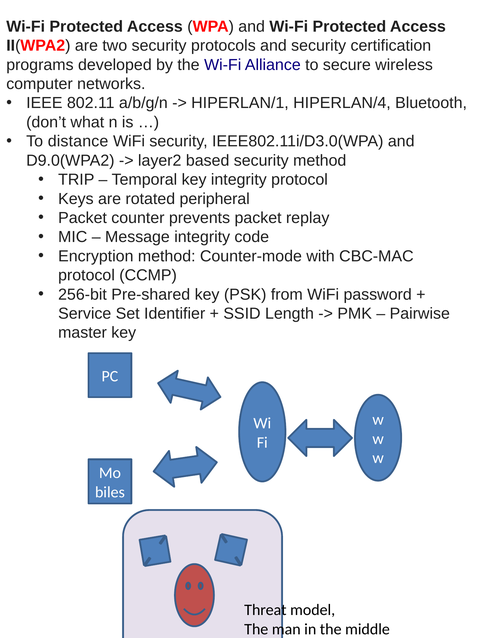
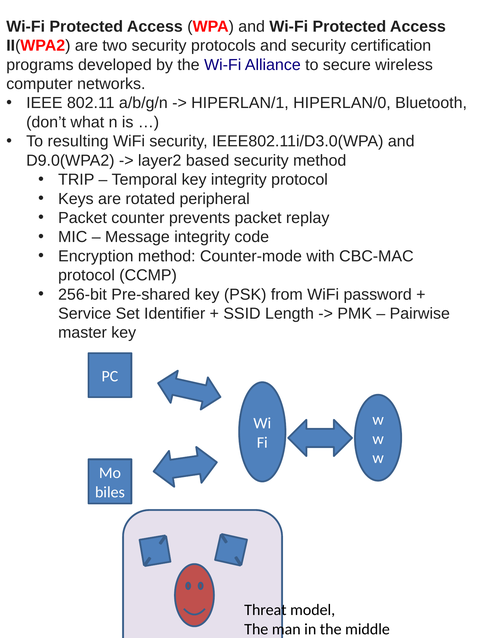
HIPERLAN/4: HIPERLAN/4 -> HIPERLAN/0 (342, 103)
distance: distance -> resulting (78, 141)
